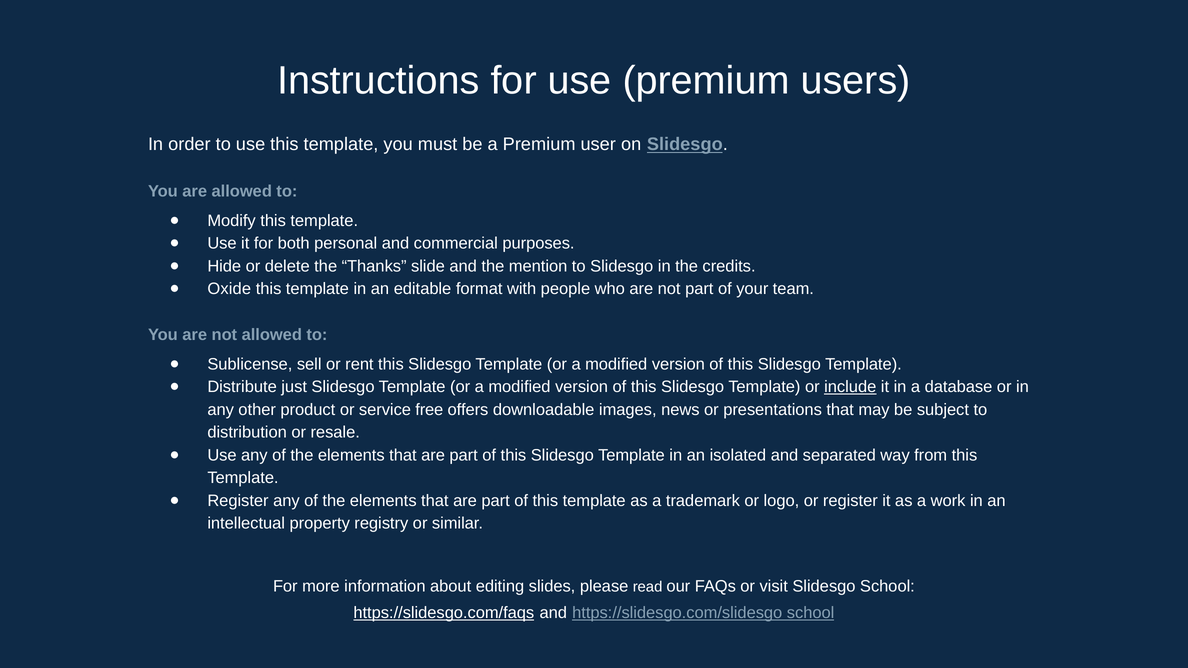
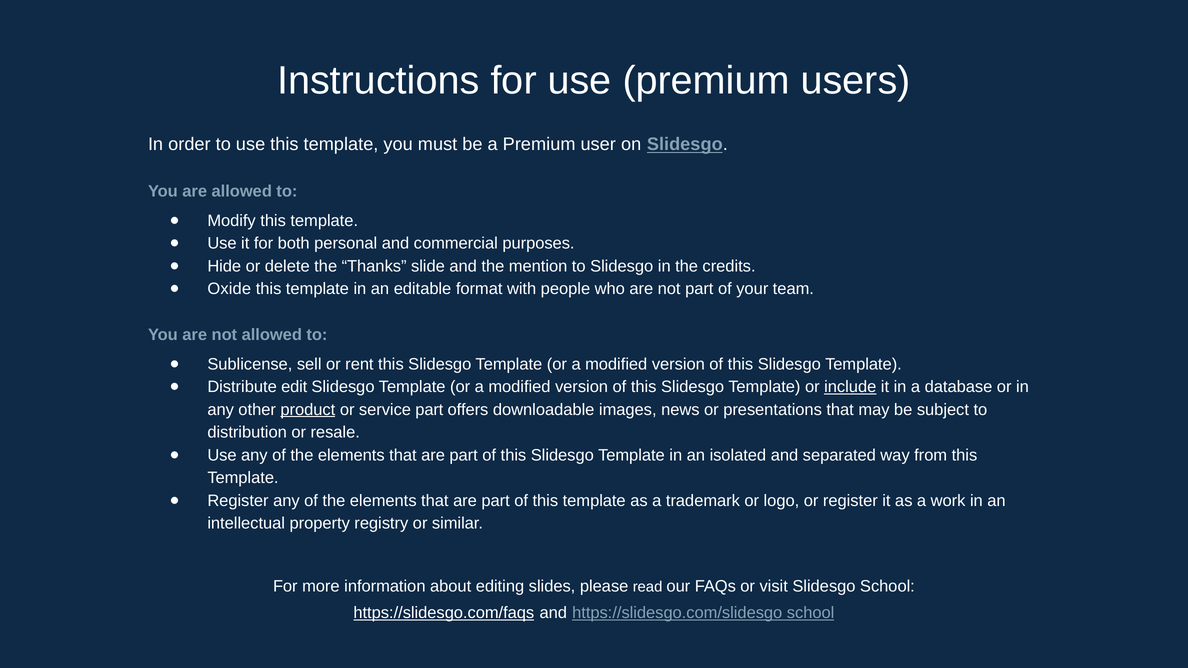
just: just -> edit (294, 387)
product underline: none -> present (308, 410)
service free: free -> part (429, 410)
